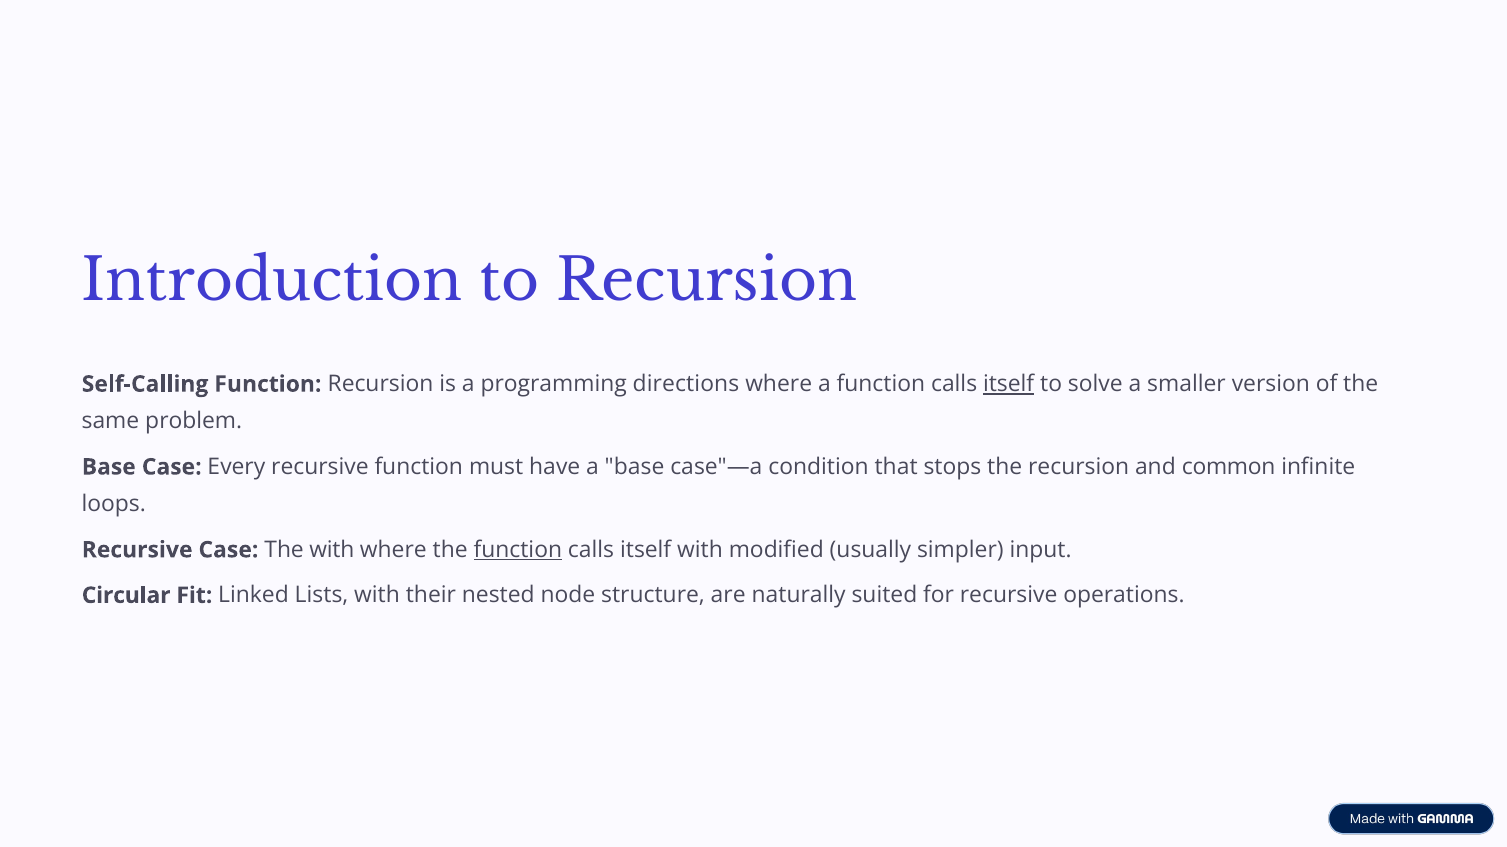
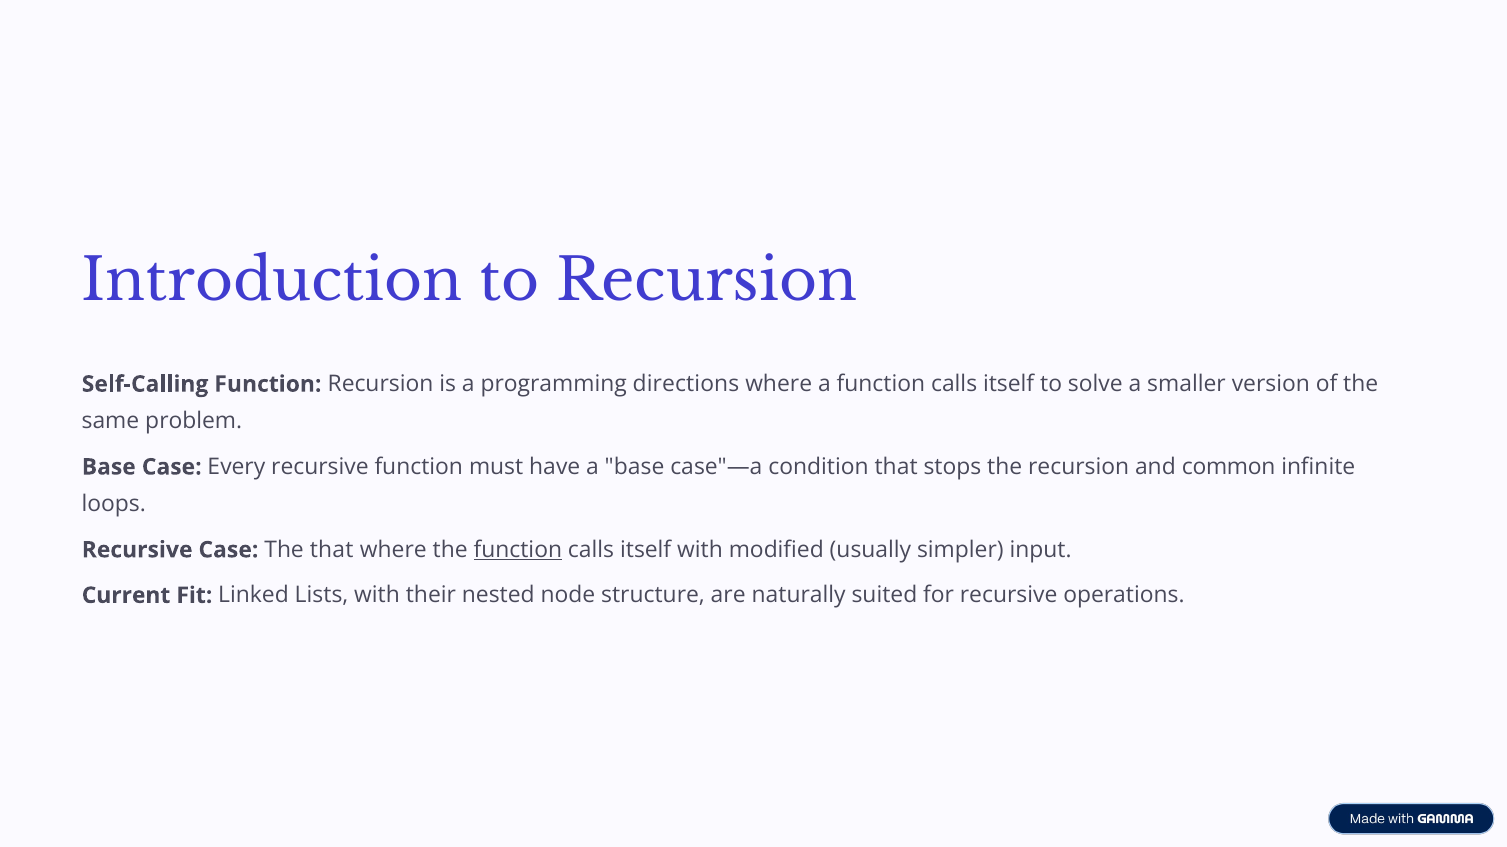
itself underline: present -> none (1009, 384)
The with: with -> that (332, 550)
Circular: Circular -> Current (126, 596)
